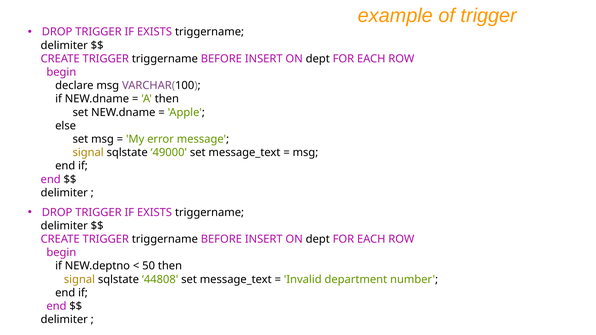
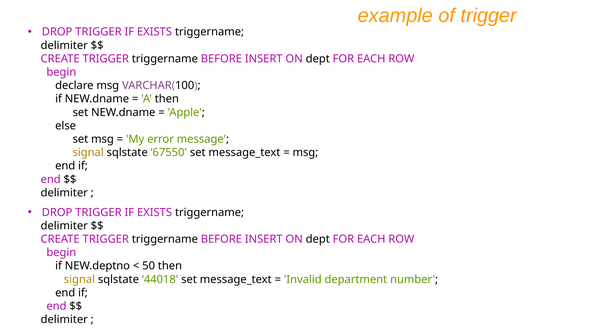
49000: 49000 -> 67550 (169, 153)
44808: 44808 -> 44018 (160, 280)
